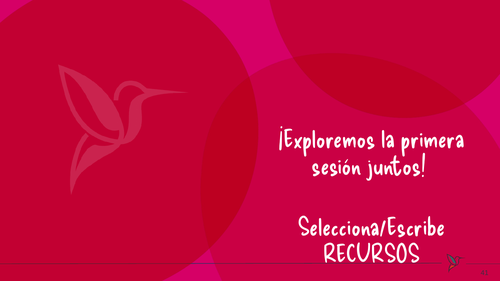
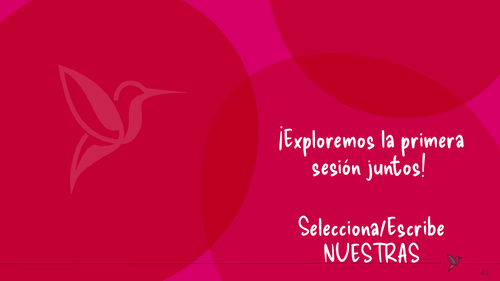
RECURSOS: RECURSOS -> NUESTRAS (372, 255)
